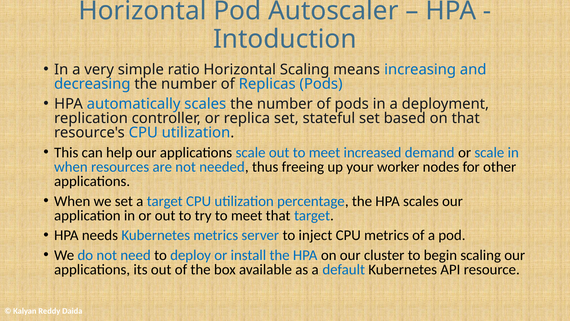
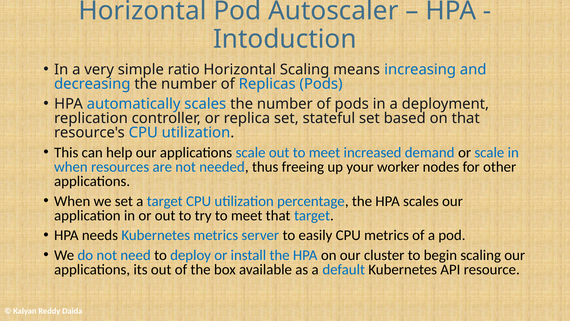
inject: inject -> easily (315, 235)
